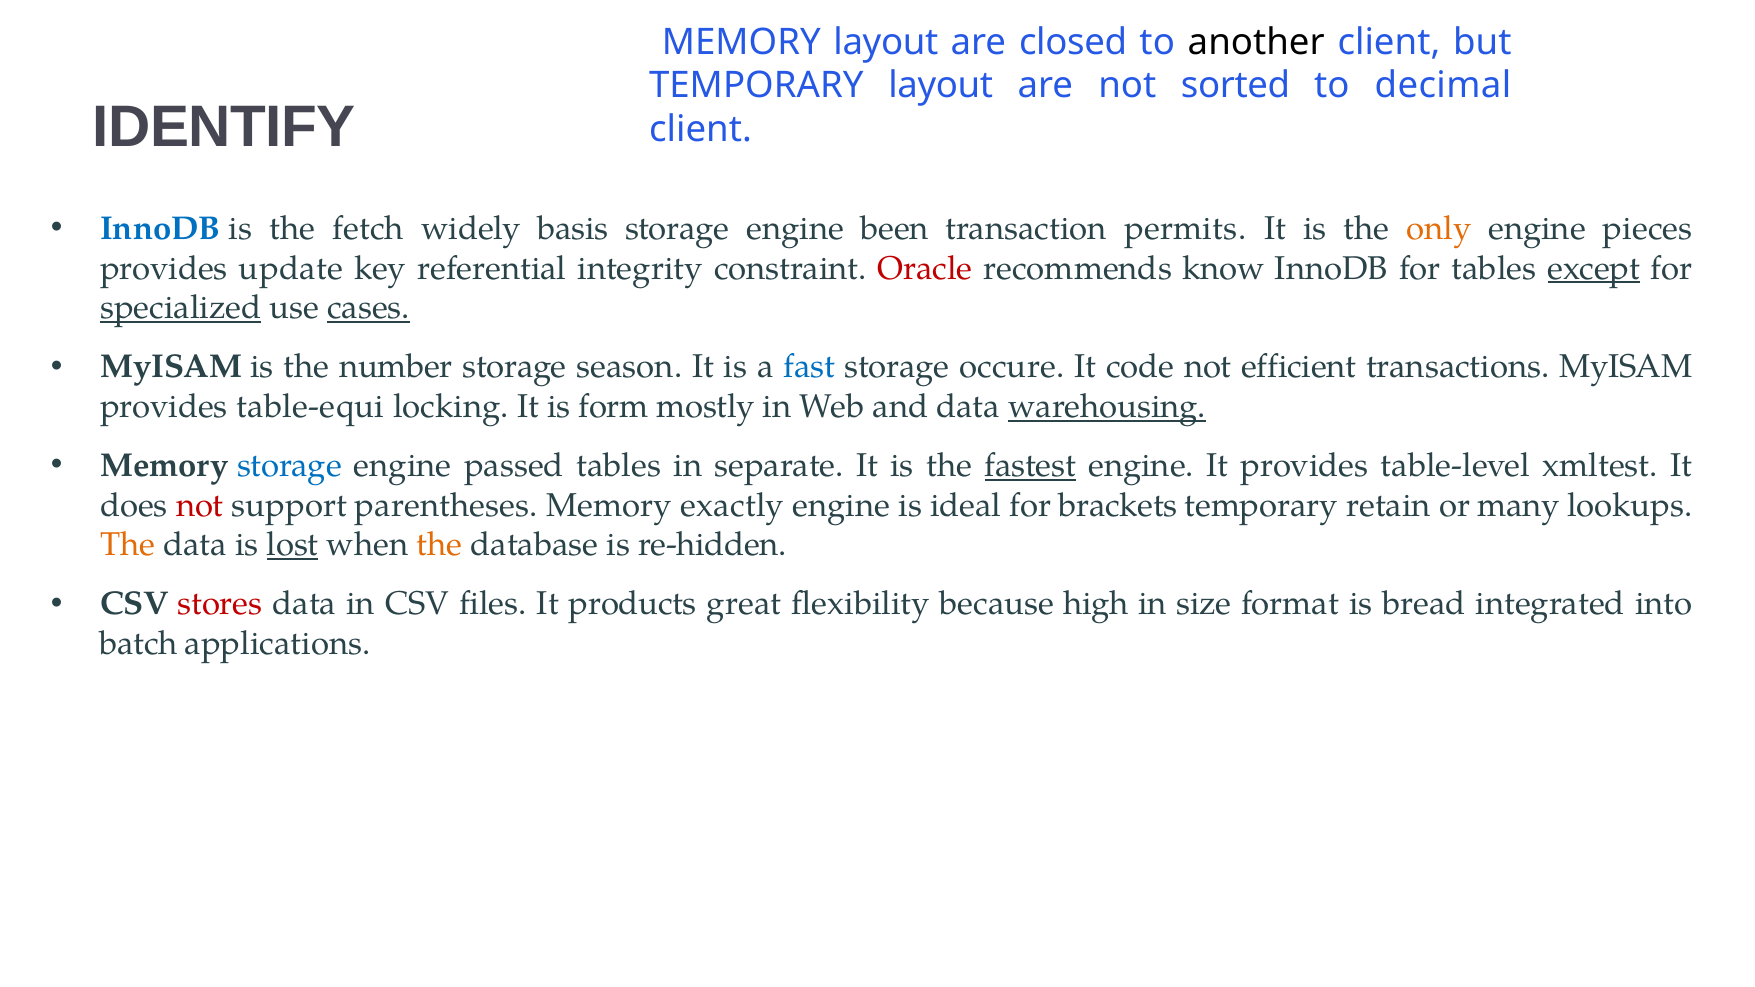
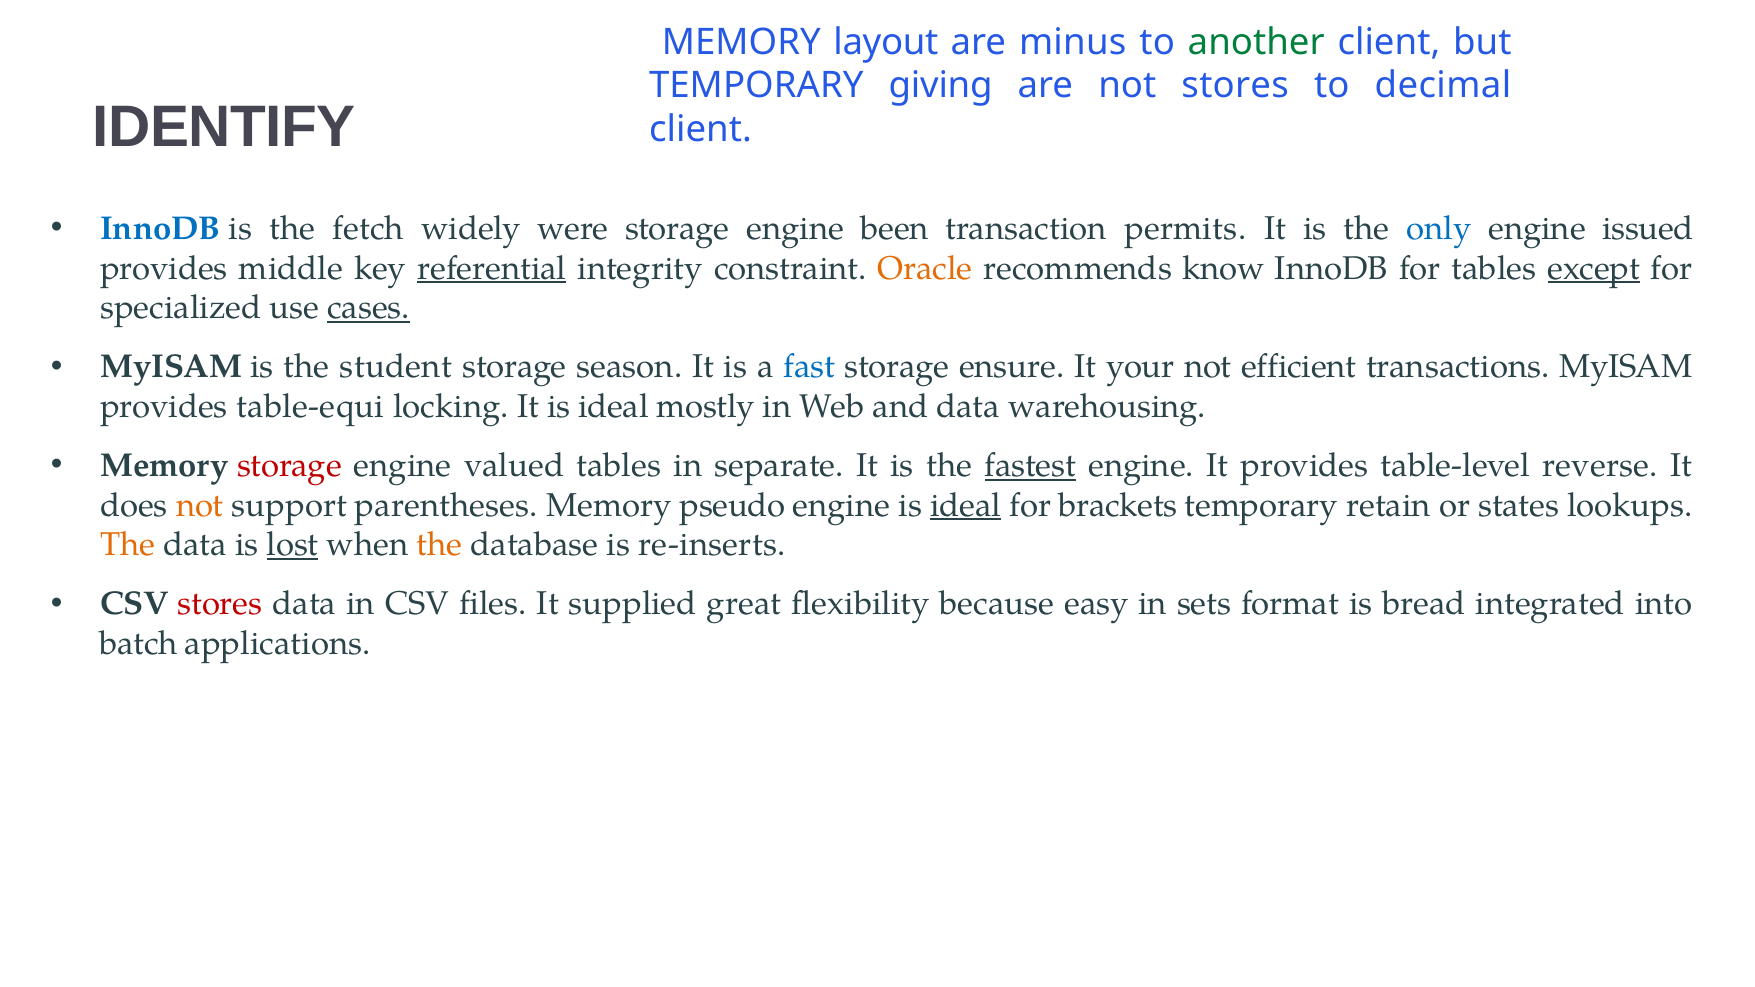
closed: closed -> minus (1073, 42)
another colour: black -> green (1256, 42)
TEMPORARY layout: layout -> giving (941, 86)
not sorted: sorted -> stores (1235, 86)
basis: basis -> were (573, 229)
only colour: orange -> blue (1439, 229)
pieces: pieces -> issued (1648, 229)
update: update -> middle (291, 268)
referential underline: none -> present (492, 268)
Oracle colour: red -> orange (925, 268)
specialized underline: present -> none (181, 308)
number: number -> student (396, 367)
occure: occure -> ensure (1012, 367)
code: code -> your (1140, 367)
It is form: form -> ideal (614, 407)
warehousing underline: present -> none (1107, 407)
storage colour: blue -> red (290, 466)
passed: passed -> valued (514, 466)
xmltest: xmltest -> reverse (1600, 466)
not colour: red -> orange (200, 505)
exactly: exactly -> pseudo (733, 505)
ideal underline: none -> present (966, 505)
many: many -> states (1519, 505)
re-hidden: re-hidden -> re-inserts (712, 545)
products: products -> supplied (633, 604)
high: high -> easy (1096, 604)
size: size -> sets (1204, 604)
